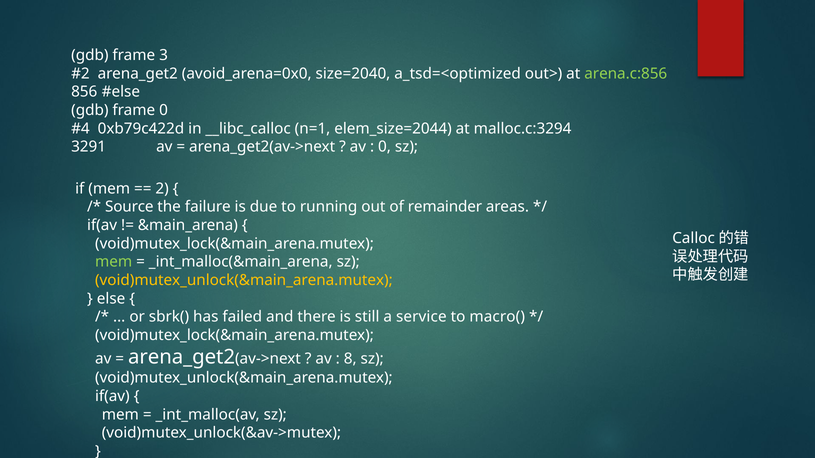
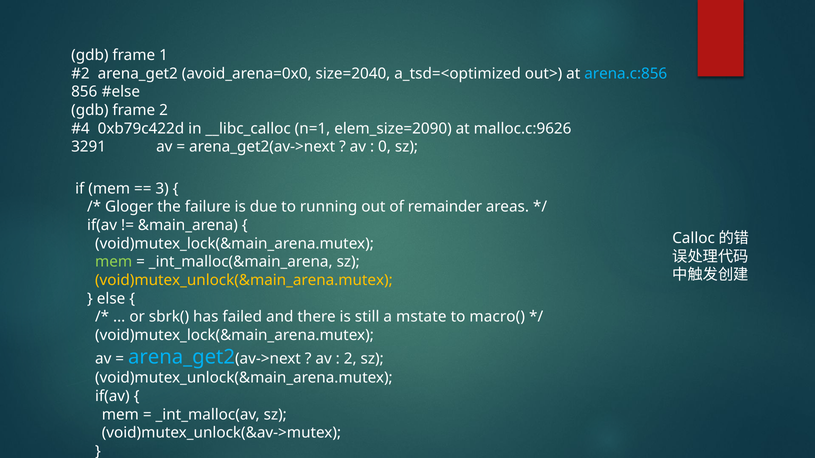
3: 3 -> 1 (164, 55)
arena.c:856 colour: light green -> light blue (626, 74)
frame 0: 0 -> 2 (164, 110)
elem_size=2044: elem_size=2044 -> elem_size=2090 (393, 129)
malloc.c:3294: malloc.c:3294 -> malloc.c:9626 (523, 129)
2: 2 -> 3 (162, 189)
Source: Source -> Gloger (129, 207)
service: service -> mstate (421, 317)
arena_get2 colour: white -> light blue (182, 357)
8: 8 -> 2 (350, 359)
